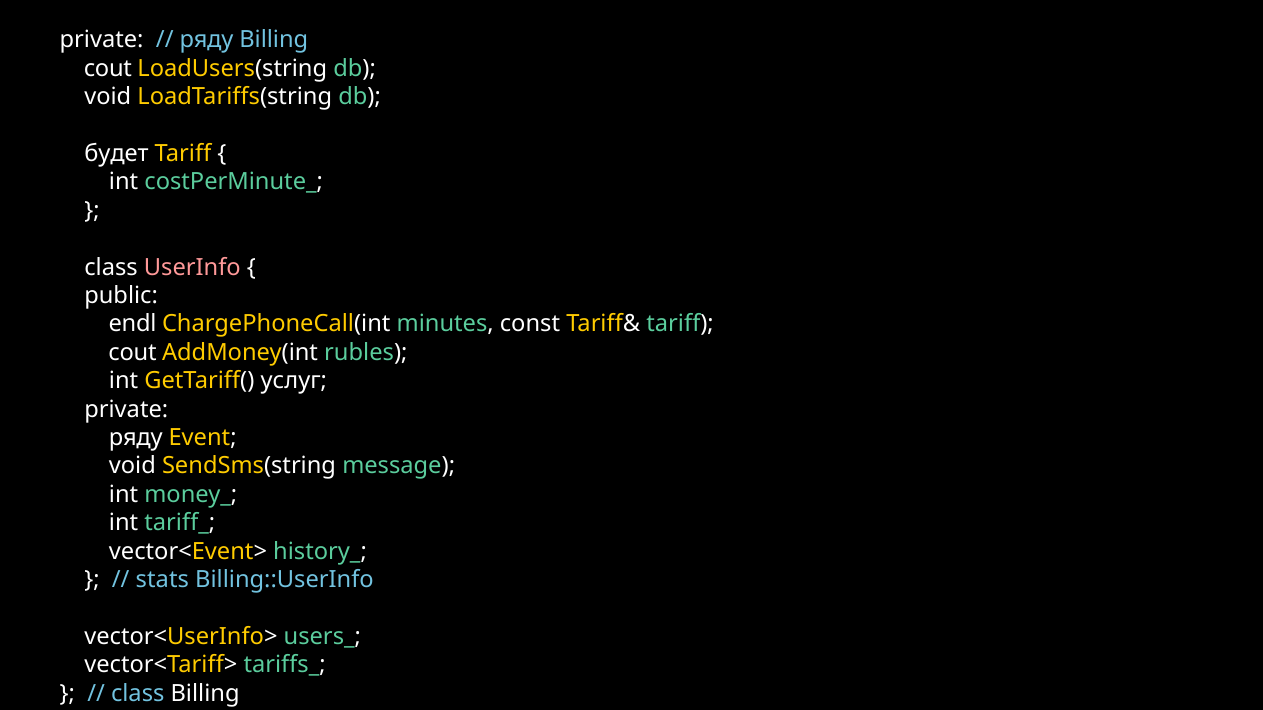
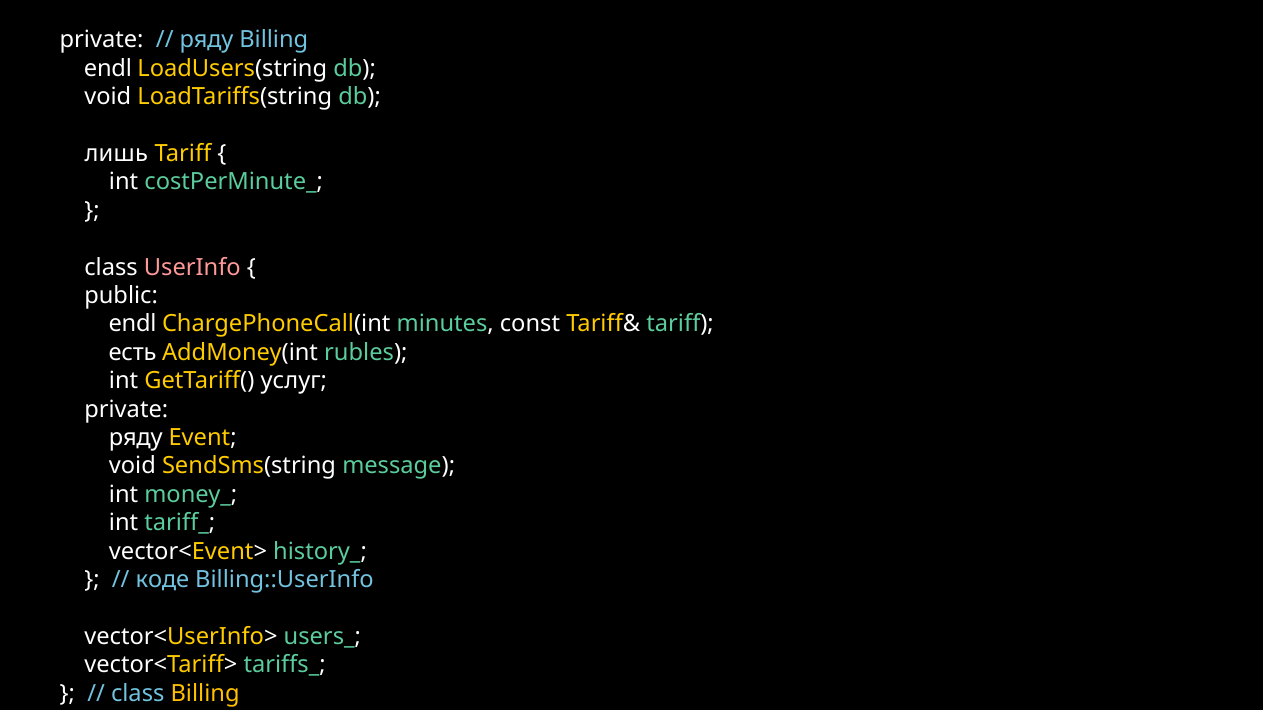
cout: cout -> endl (108, 69)
будет: будет -> лишь (116, 154)
cout: cout -> есть (133, 353)
stats: stats -> коде (162, 580)
Billing colour: white -> yellow (205, 694)
